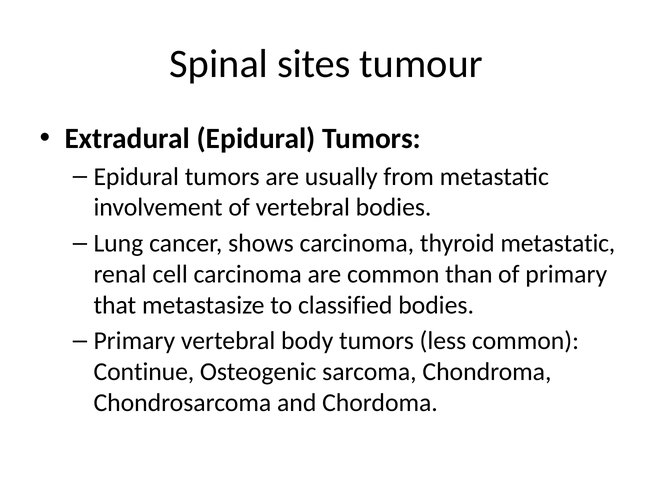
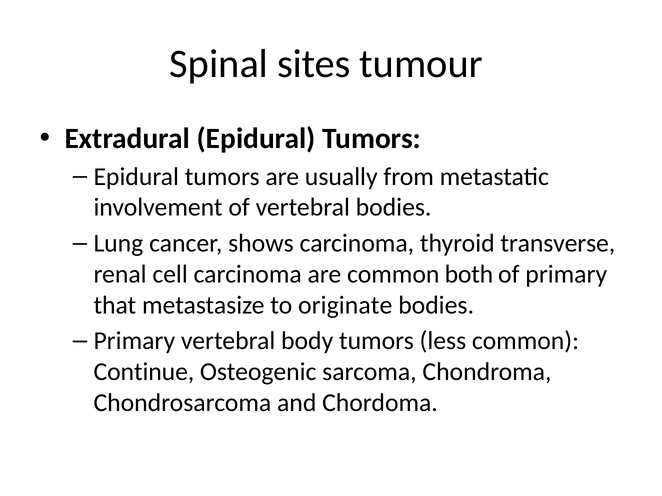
thyroid metastatic: metastatic -> transverse (558, 244)
than: than -> both (469, 275)
classified: classified -> originate (345, 305)
